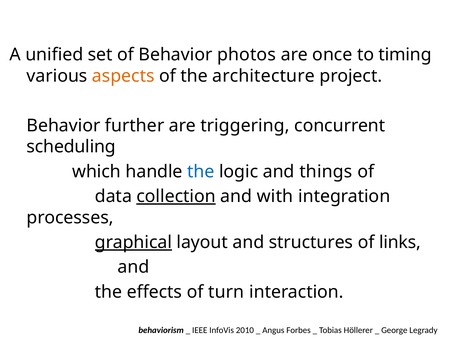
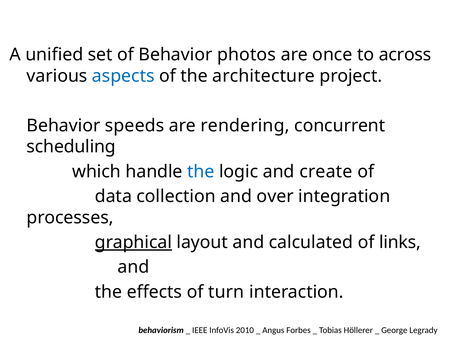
timing: timing -> across (405, 55)
aspects colour: orange -> blue (123, 76)
further: further -> speeds (135, 126)
triggering: triggering -> rendering (245, 126)
things: things -> create (326, 172)
collection underline: present -> none (176, 197)
with: with -> over (275, 197)
structures: structures -> calculated (311, 243)
